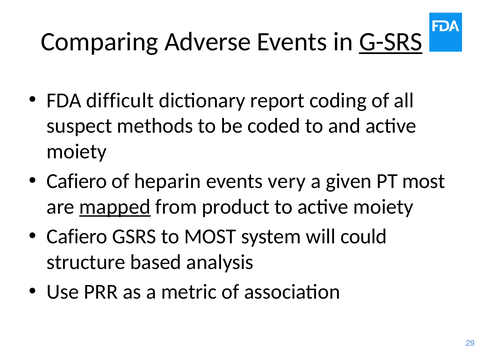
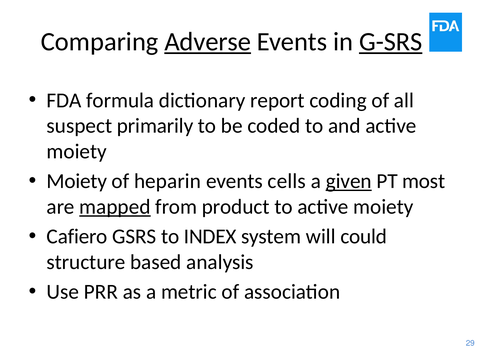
Adverse underline: none -> present (208, 42)
difficult: difficult -> formula (120, 100)
methods: methods -> primarily (155, 126)
Cafiero: Cafiero -> Moiety (77, 181)
very: very -> cells (287, 181)
given underline: none -> present (349, 181)
to MOST: MOST -> INDEX (210, 236)
